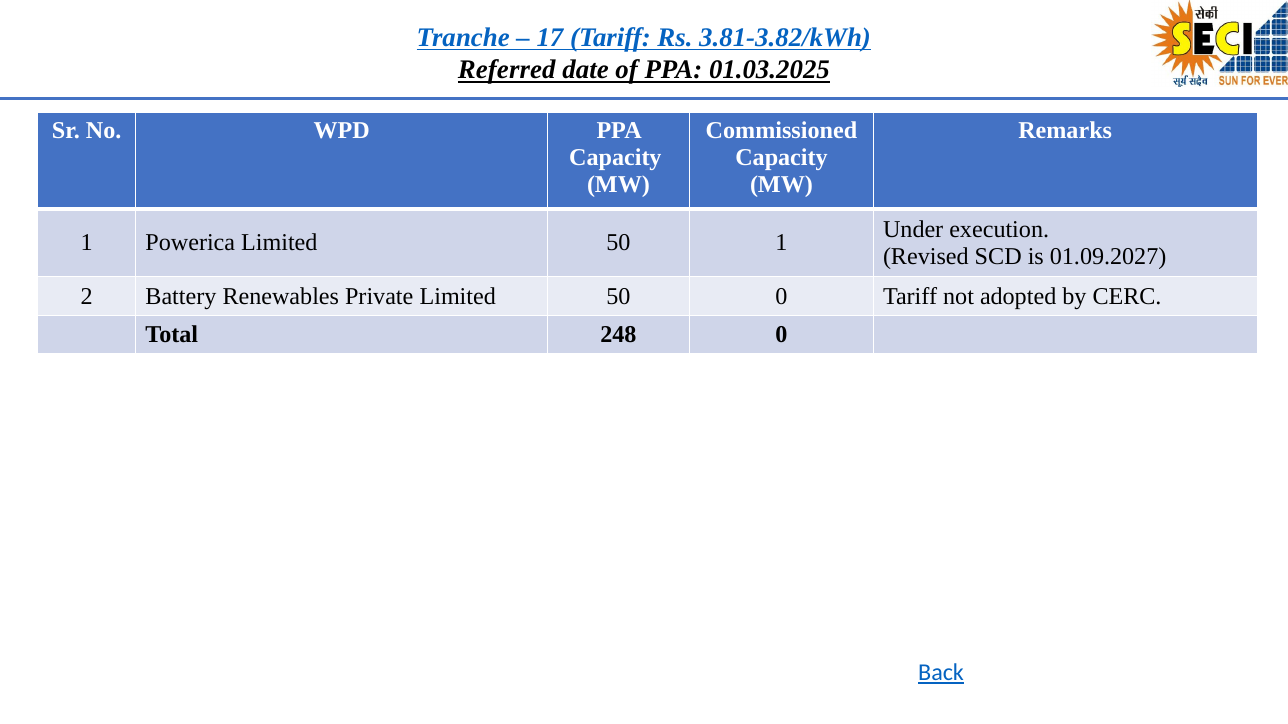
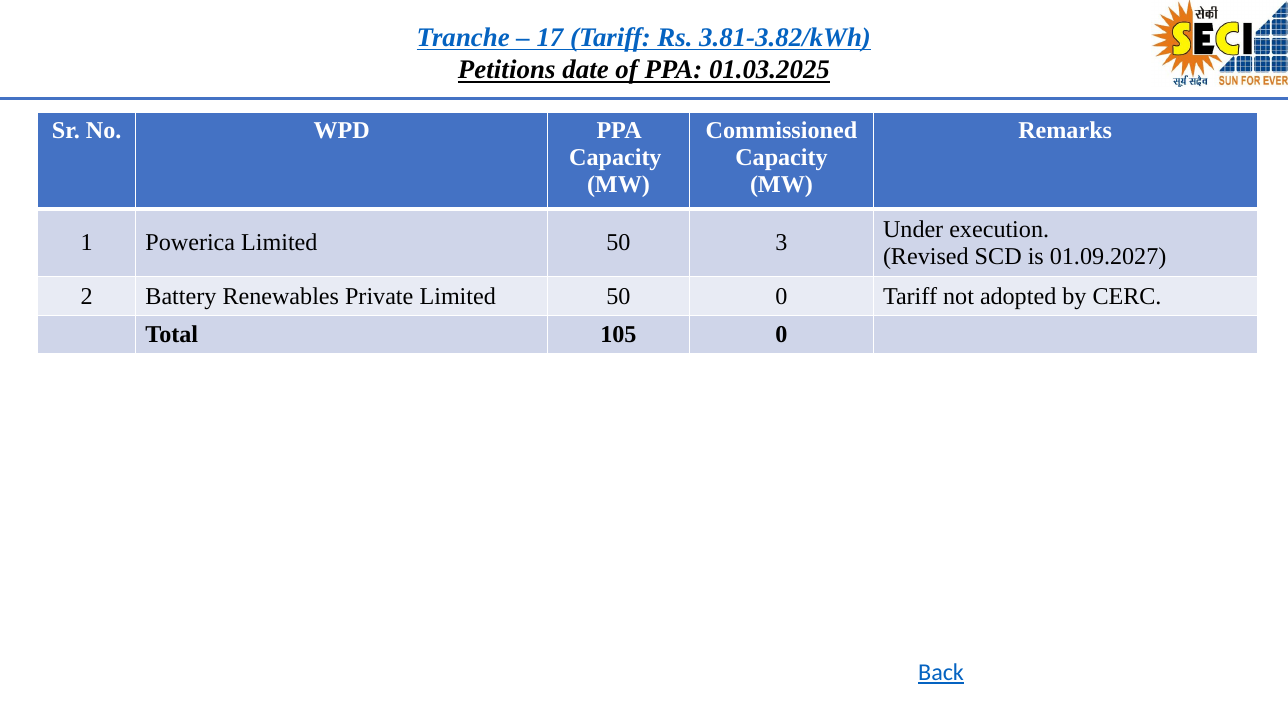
Referred: Referred -> Petitions (507, 70)
50 1: 1 -> 3 (781, 243)
248: 248 -> 105 (618, 335)
